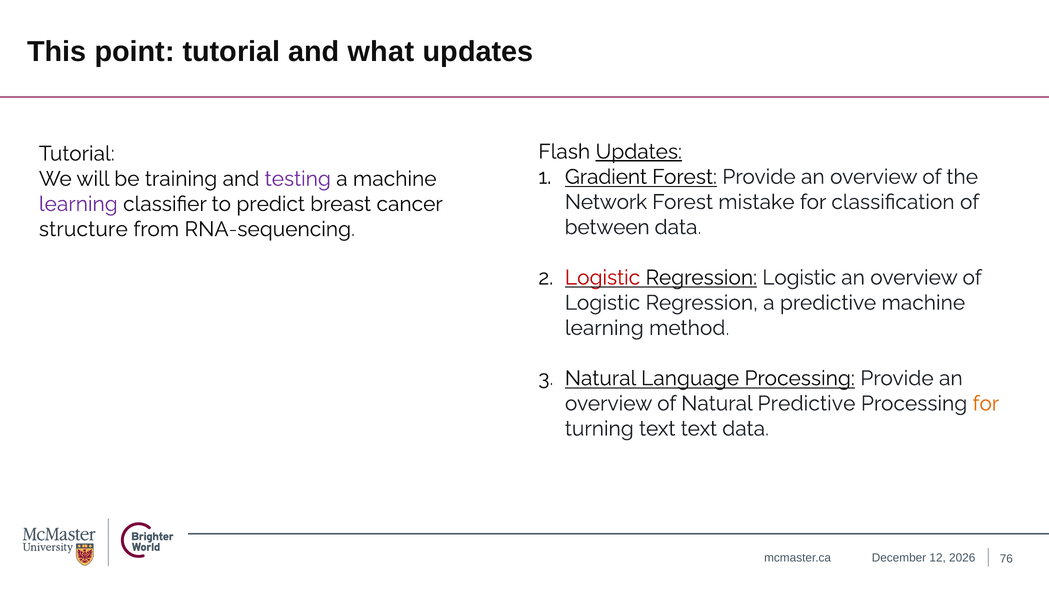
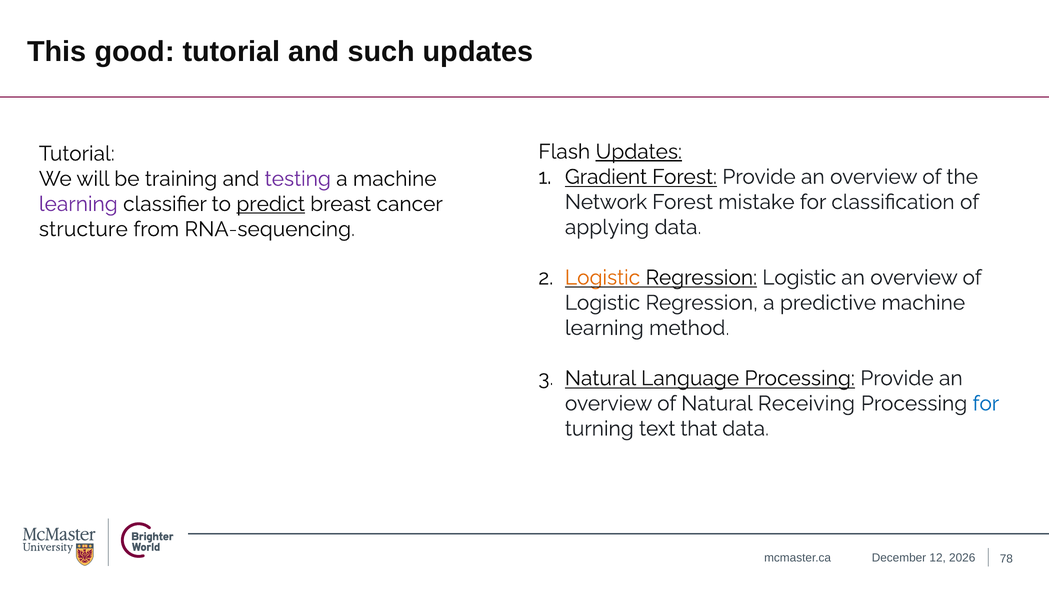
point: point -> good (135, 52)
what: what -> such (381, 52)
predict underline: none -> present (271, 204)
between: between -> applying (607, 227)
Logistic colour: red -> orange (603, 278)
Natural Predictive: Predictive -> Receiving (806, 404)
for colour: orange -> blue (986, 404)
text text: text -> that (699, 429)
76: 76 -> 78 (1006, 559)
